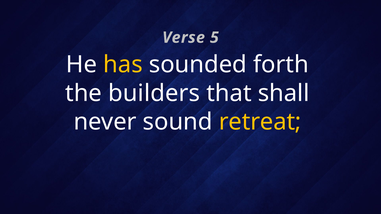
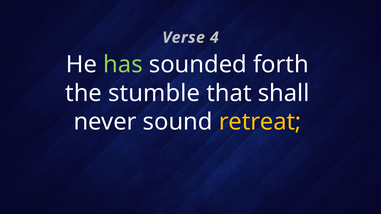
5: 5 -> 4 (214, 38)
has colour: yellow -> light green (123, 65)
builders: builders -> stumble (154, 93)
